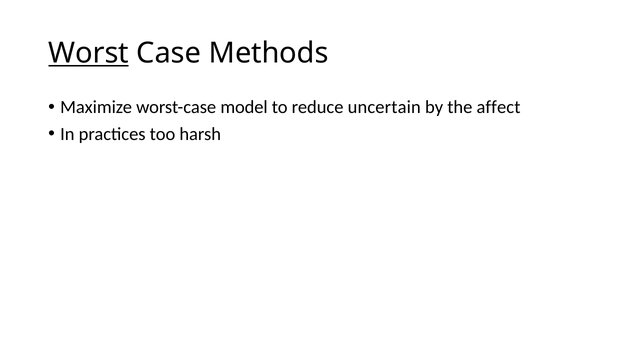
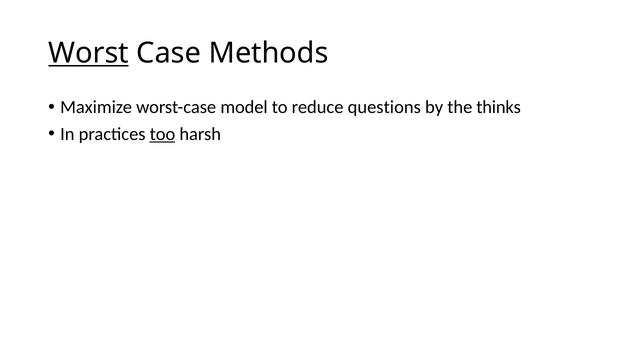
uncertain: uncertain -> questions (384, 107)
affect: affect -> thinks (499, 107)
too underline: none -> present (163, 134)
